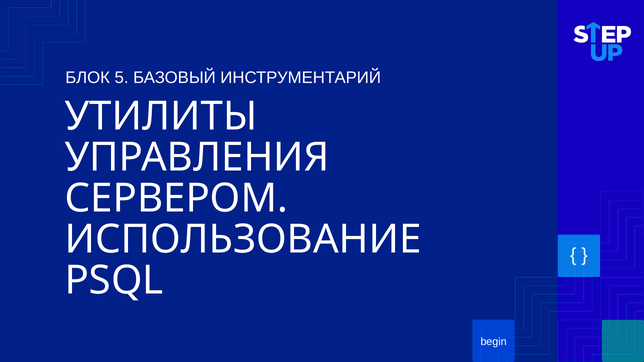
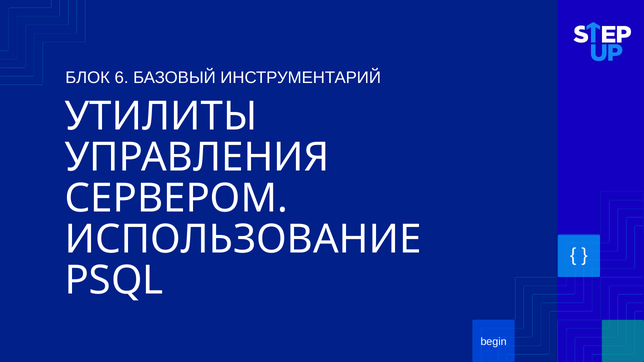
5: 5 -> 6 (122, 78)
